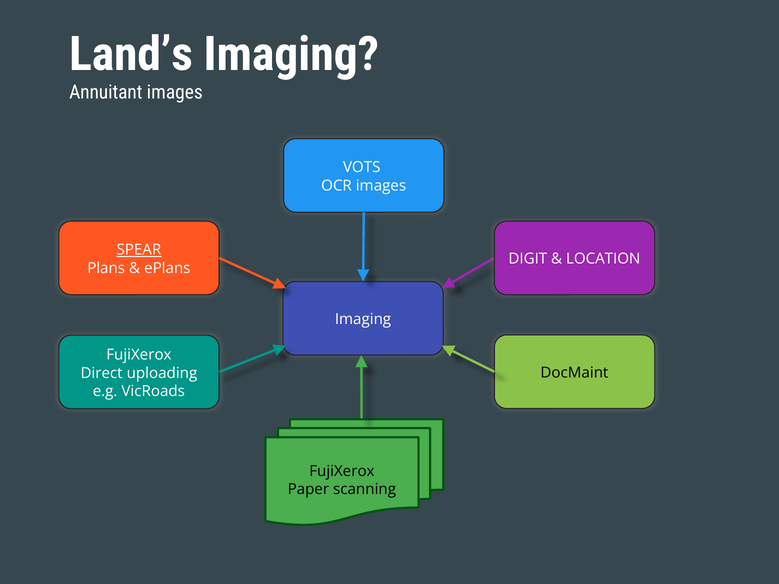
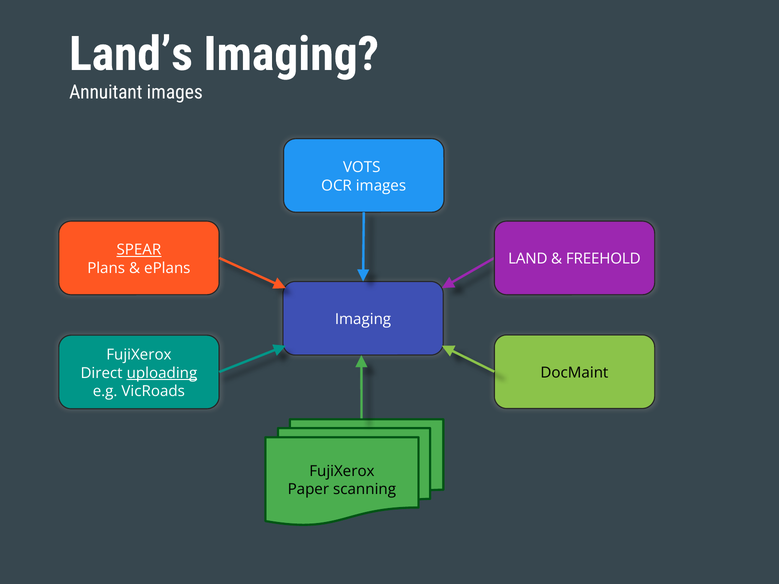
DIGIT: DIGIT -> LAND (528, 259)
LOCATION: LOCATION -> FREEHOLD (603, 259)
uploading underline: none -> present (162, 373)
